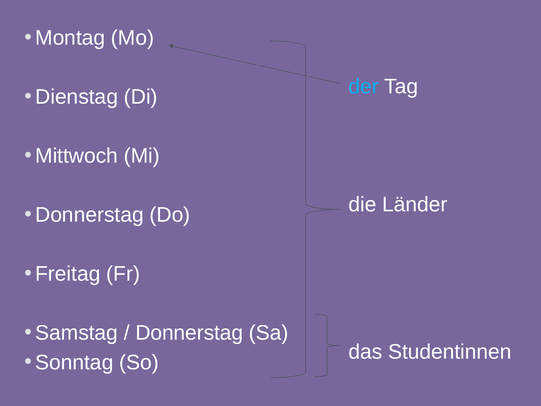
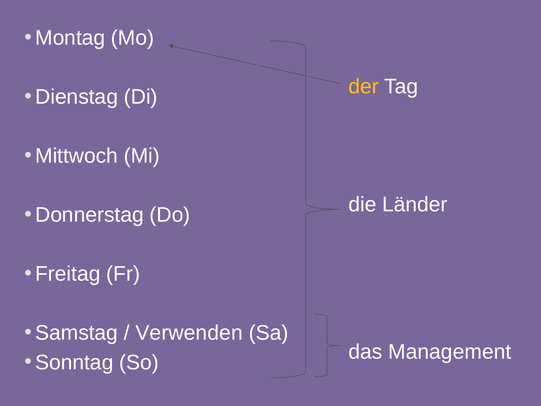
der colour: light blue -> yellow (364, 86)
Donnerstag: Donnerstag -> Verwenden (189, 333)
Studentinnen: Studentinnen -> Management (450, 352)
